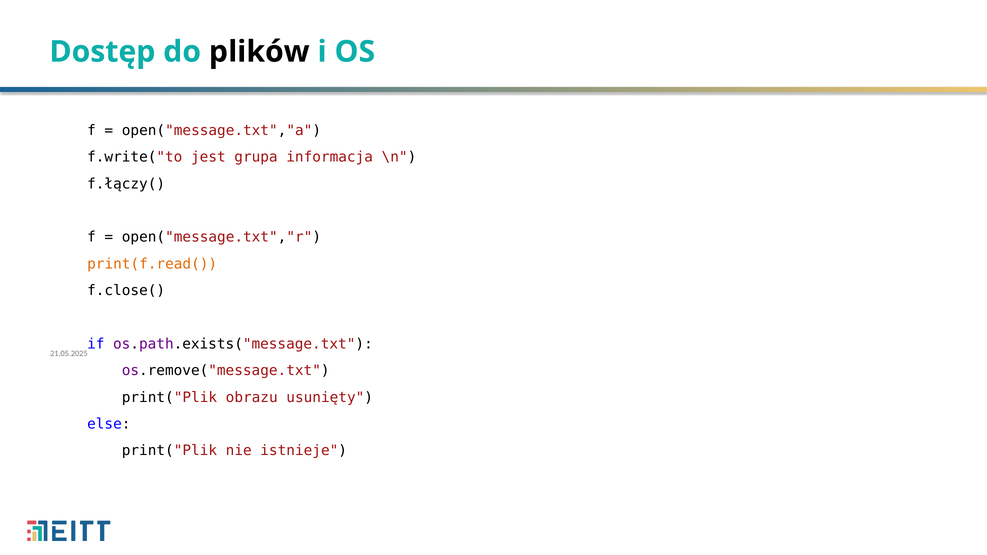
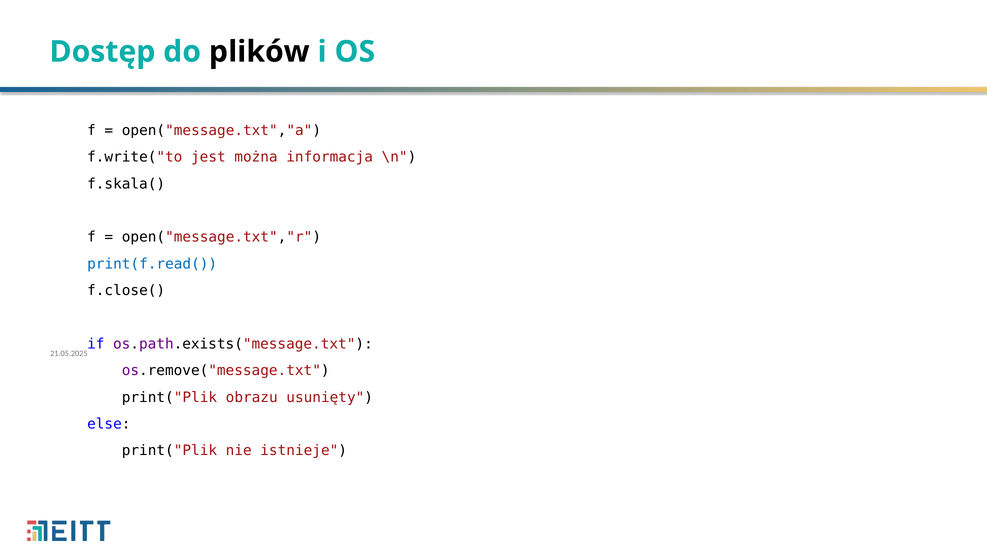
grupa: grupa -> można (256, 157)
f.łączy(: f.łączy( -> f.skala( (126, 184)
print(f.read( colour: orange -> blue (152, 264)
